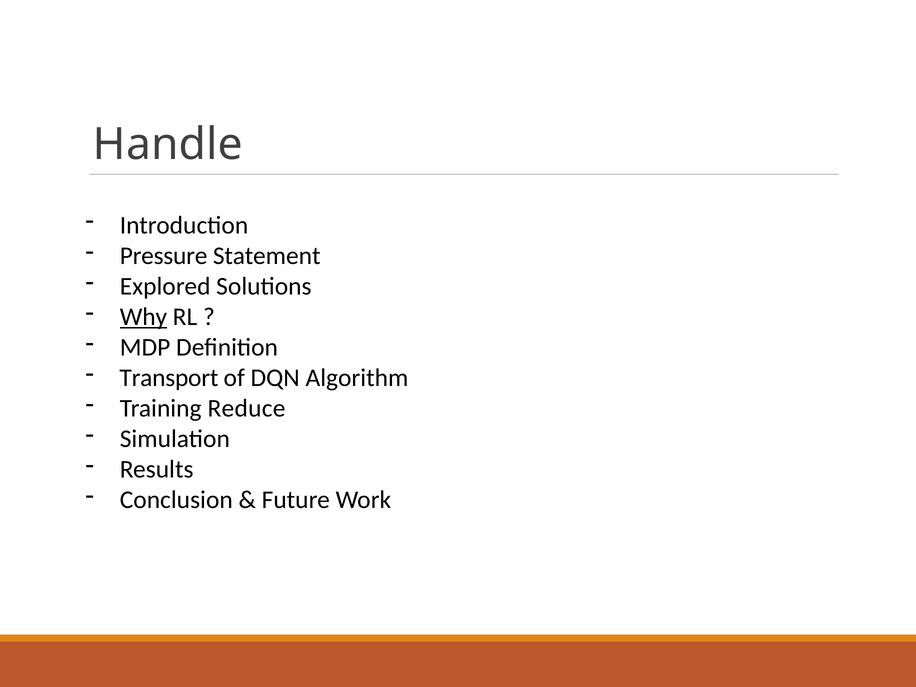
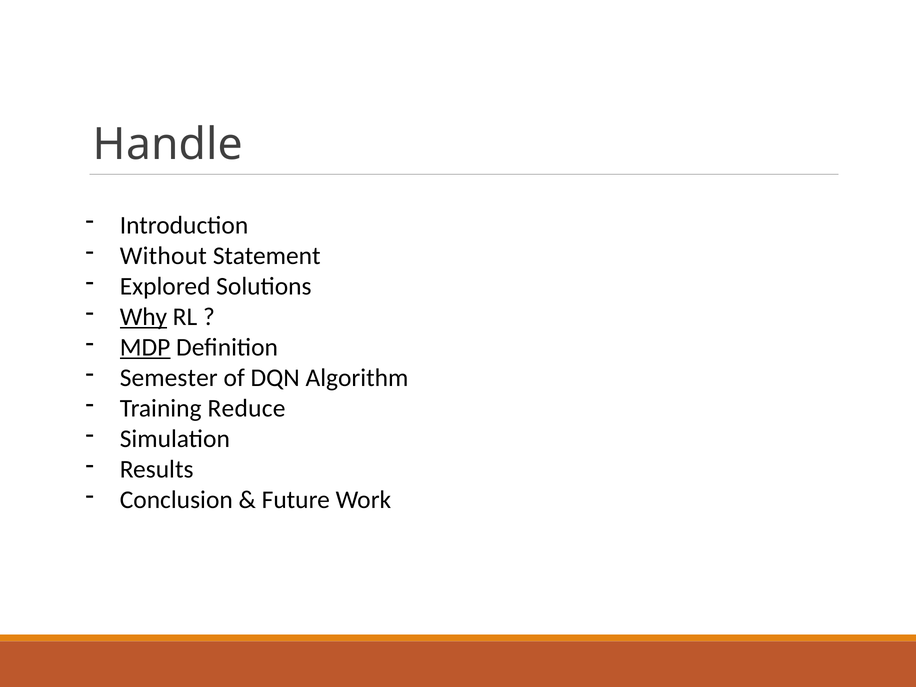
Pressure: Pressure -> Without (163, 256)
MDP underline: none -> present (145, 347)
Transport: Transport -> Semester (169, 378)
